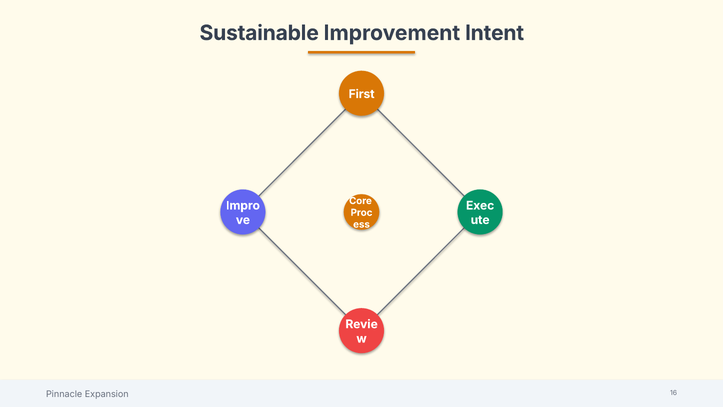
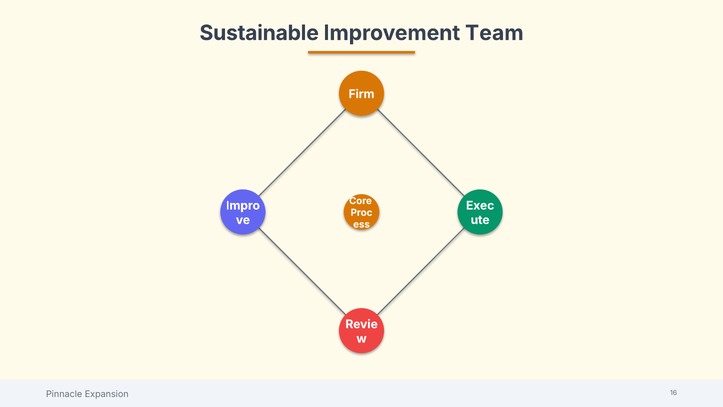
Intent: Intent -> Team (494, 33)
First: First -> Firm (362, 94)
